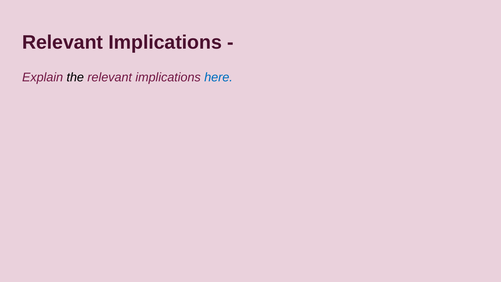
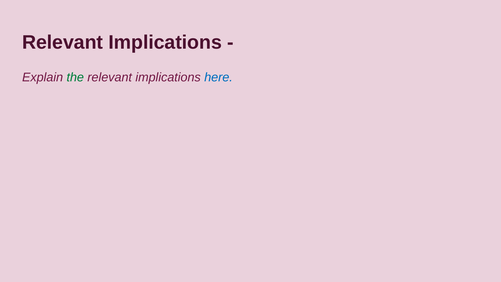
the colour: black -> green (75, 77)
